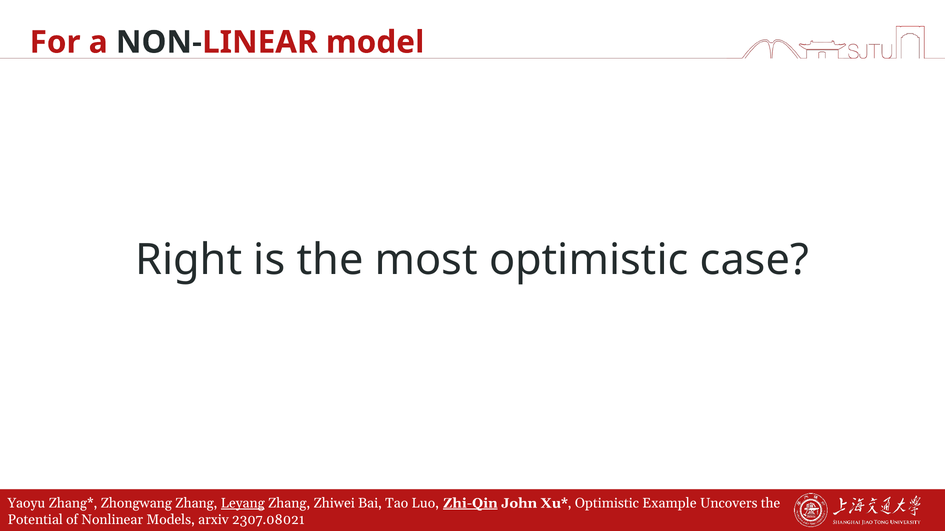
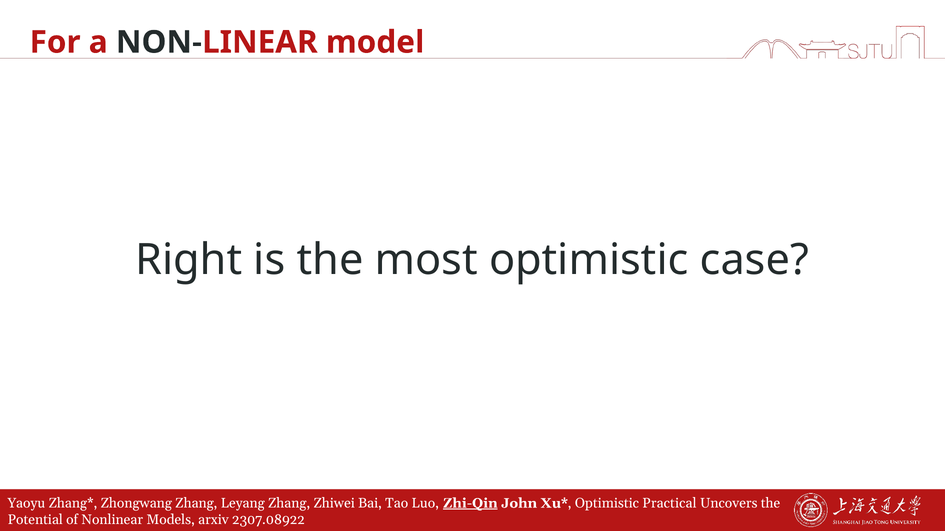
Leyang underline: present -> none (243, 504)
Example: Example -> Practical (669, 504)
2307.08021: 2307.08021 -> 2307.08922 (268, 520)
